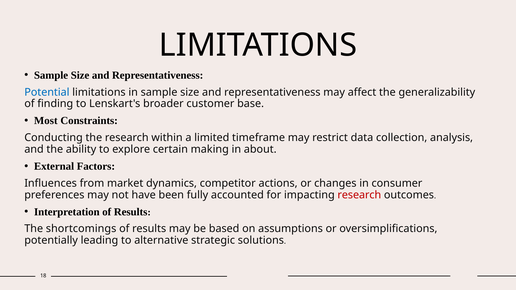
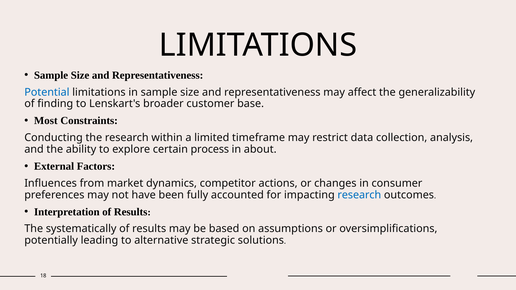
making: making -> process (210, 149)
research colour: red -> blue (359, 195)
shortcomings: shortcomings -> systematically (81, 229)
